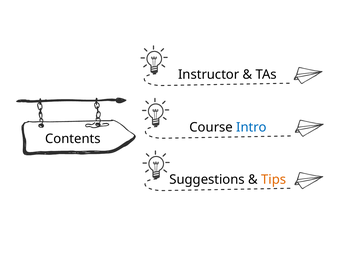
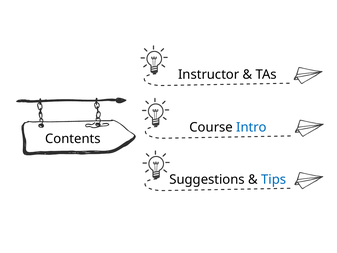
Tips colour: orange -> blue (274, 179)
